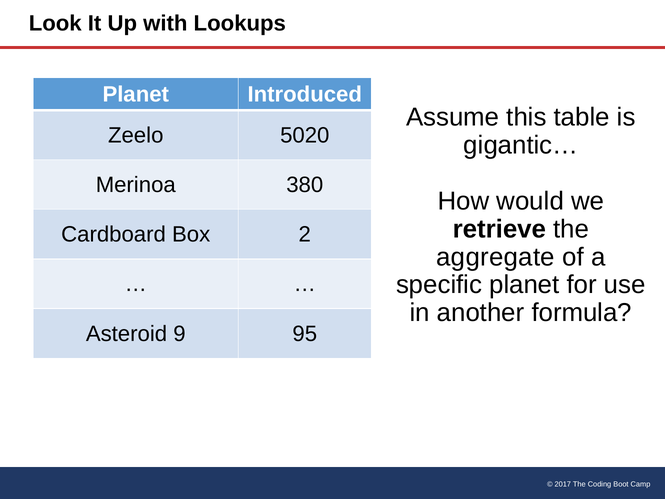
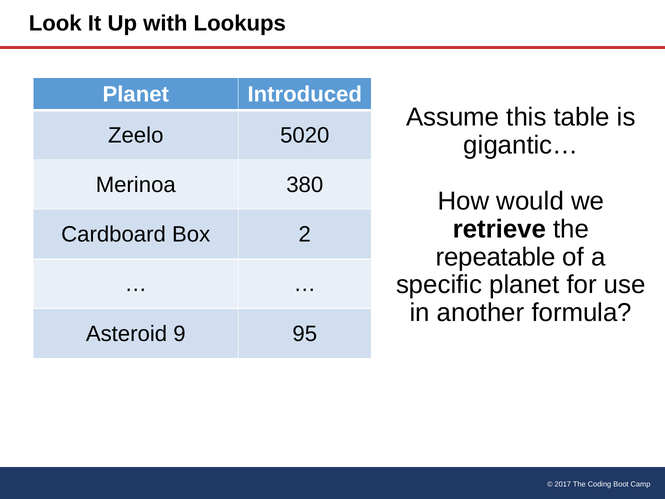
aggregate: aggregate -> repeatable (496, 257)
